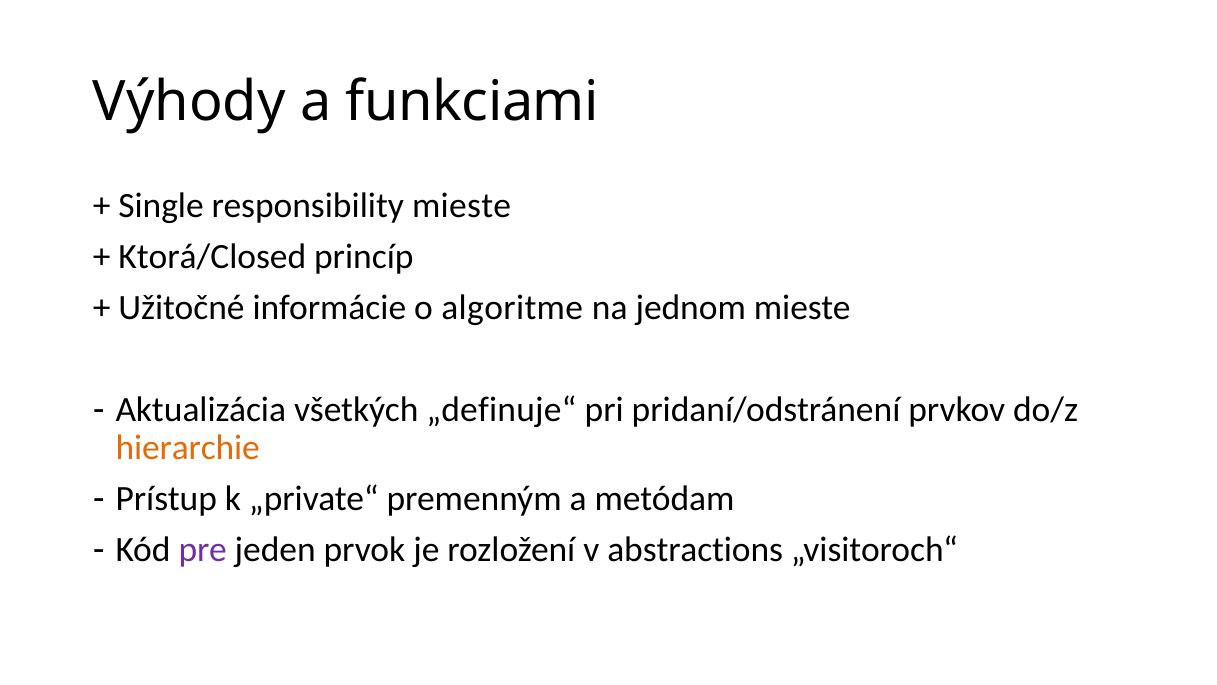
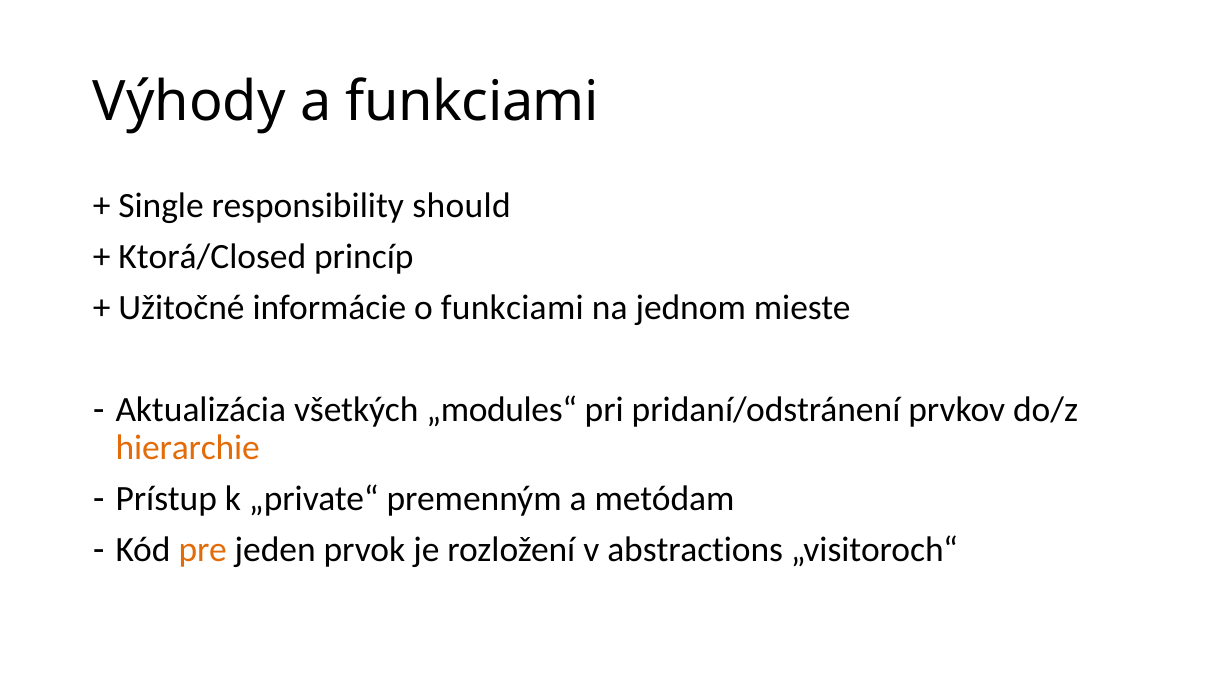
responsibility mieste: mieste -> should (462, 206)
o algoritme: algoritme -> funkciami (512, 308)
„definuje“: „definuje“ -> „modules“ (502, 409)
pre colour: purple -> orange (203, 550)
